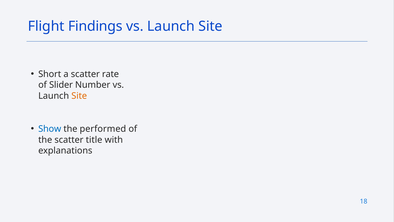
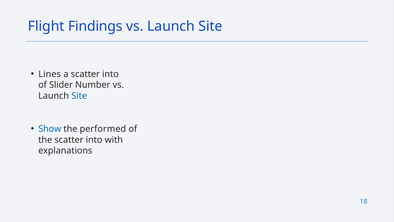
Short: Short -> Lines (50, 74)
a scatter rate: rate -> into (110, 74)
Site colour: orange -> blue (79, 96)
the scatter title: title -> into (94, 140)
